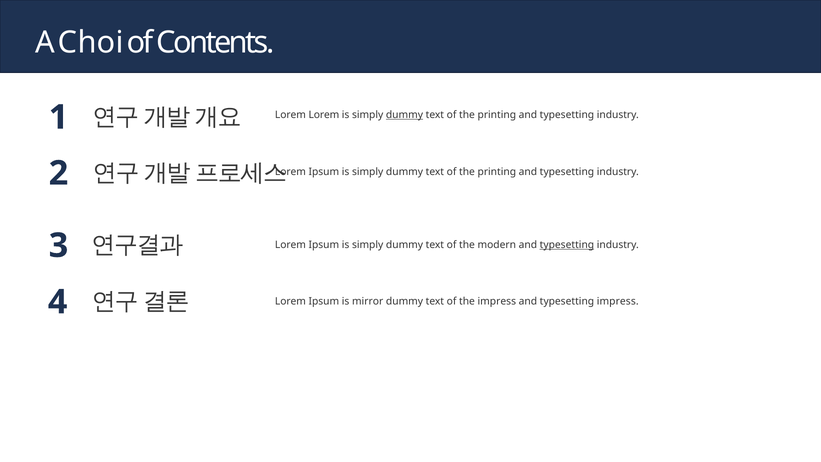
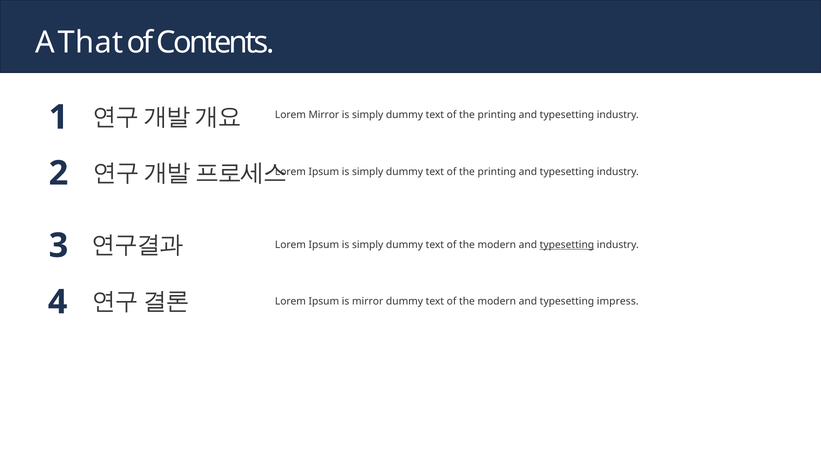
Choi: Choi -> That (91, 43)
Lorem Lorem: Lorem -> Mirror (324, 115)
dummy underline: present -> none (404, 115)
impress: impress -> modern (497, 301)
